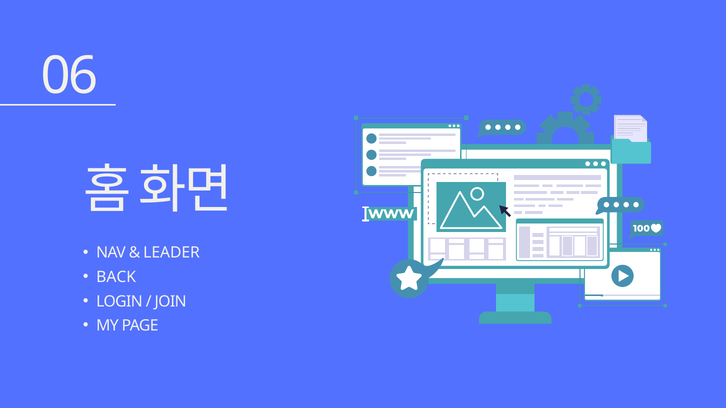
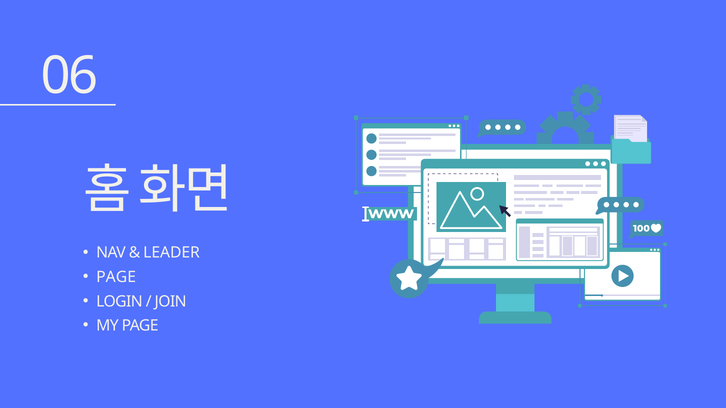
BACK: BACK -> PAGE (116, 277)
